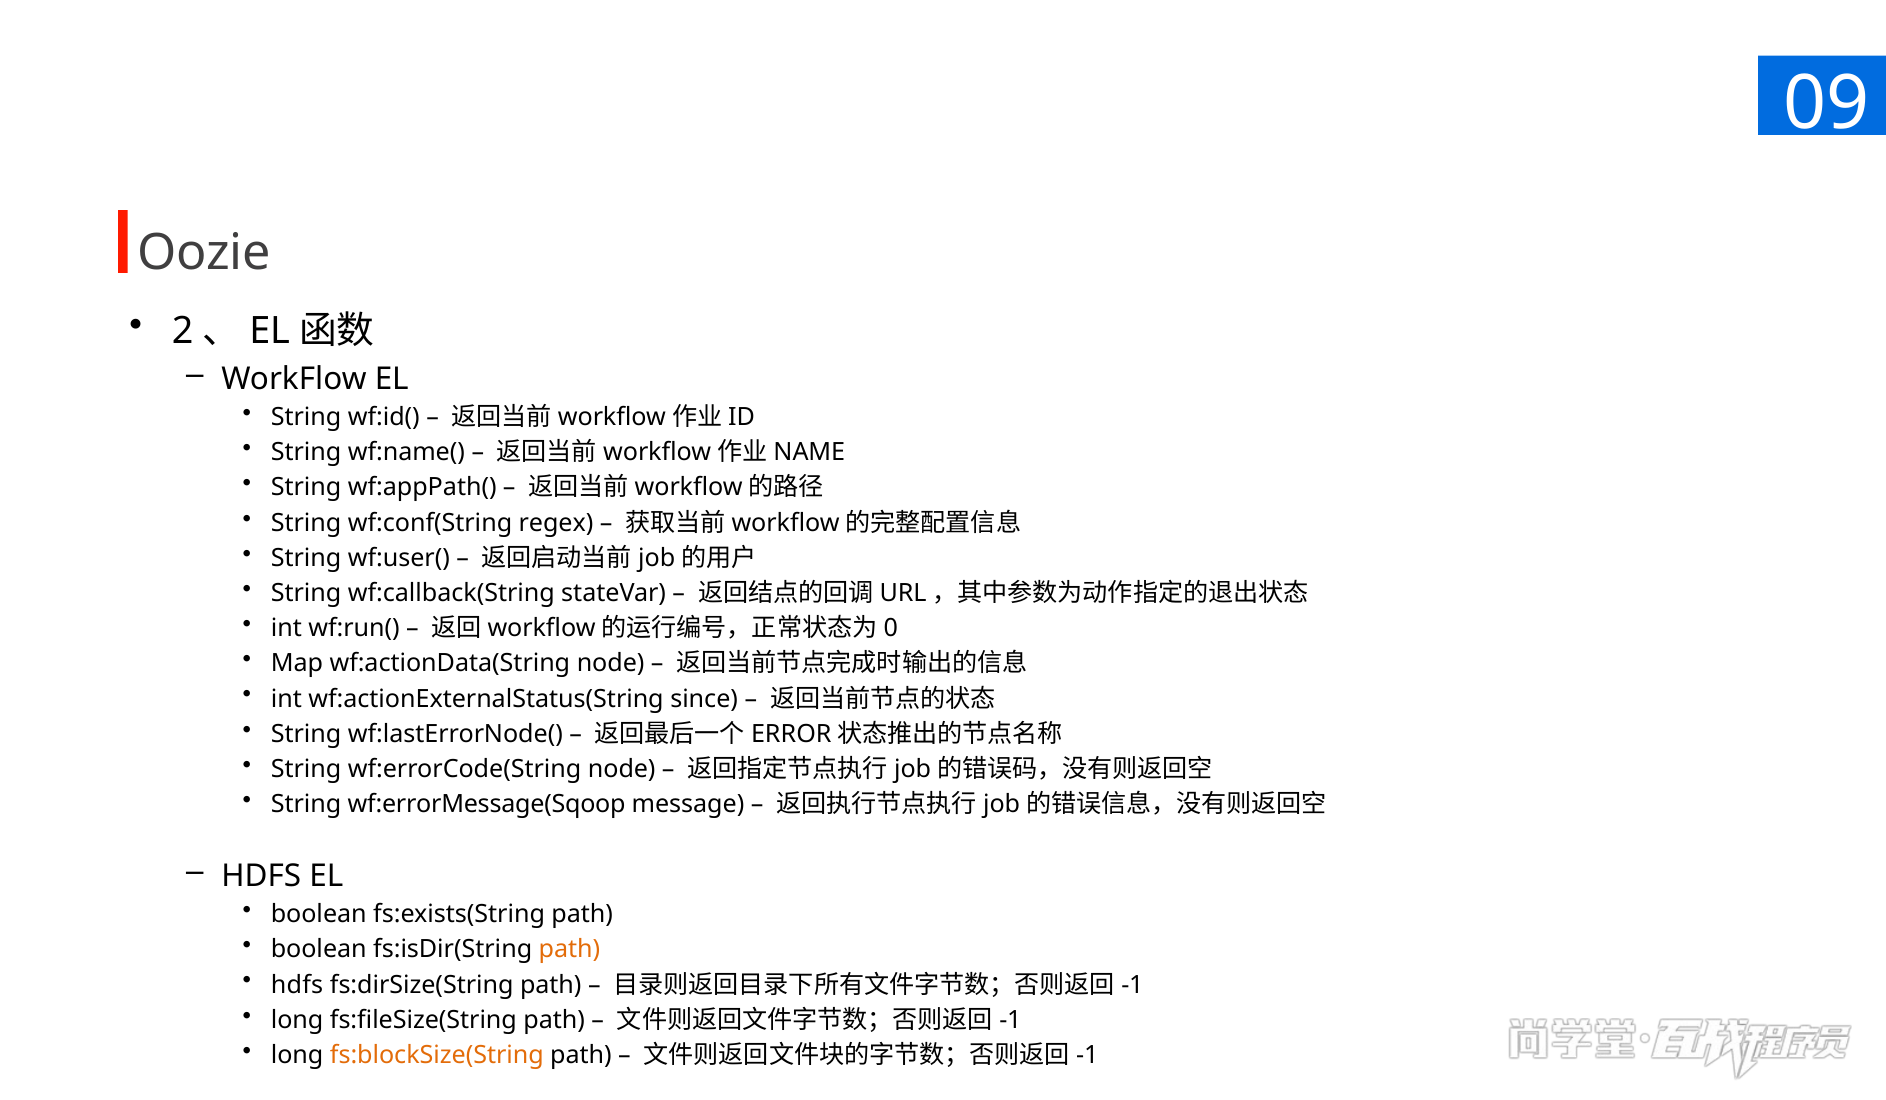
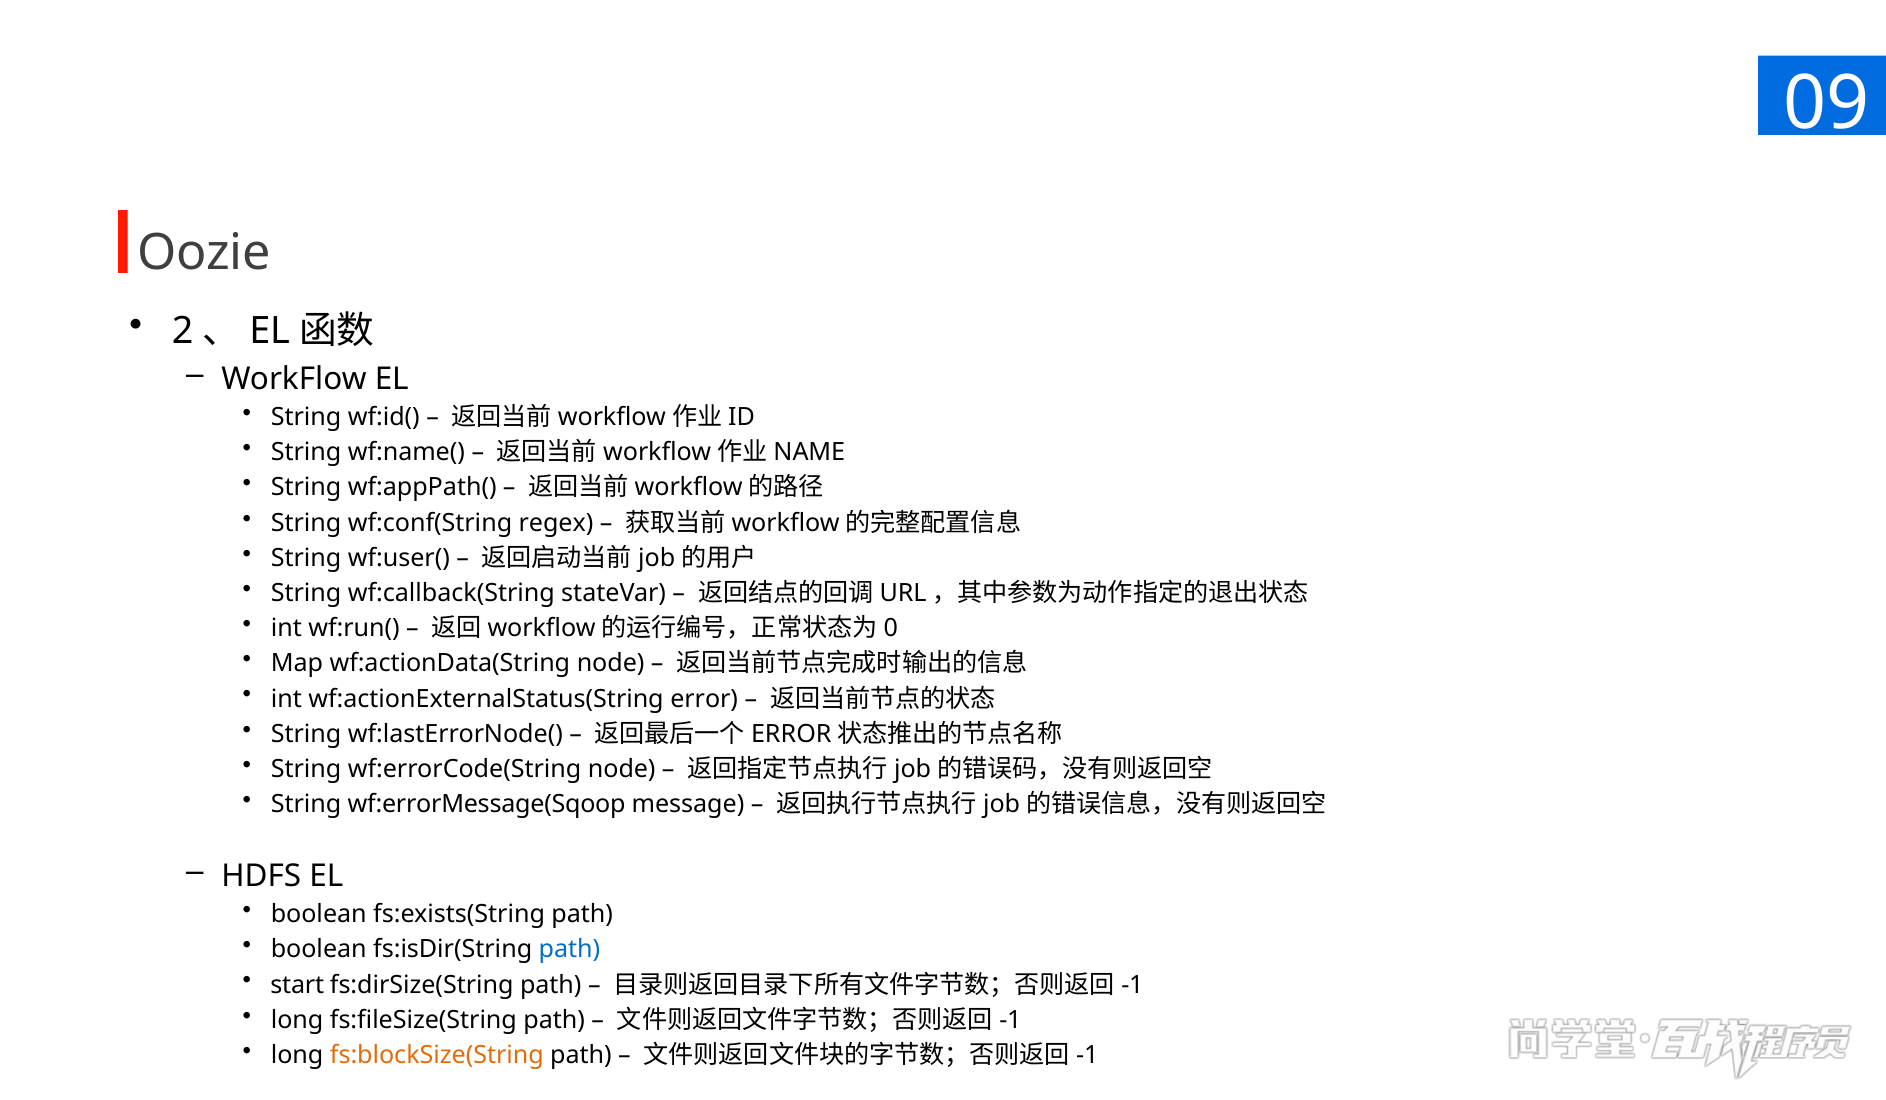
since: since -> error (704, 699)
path colour: orange -> blue (569, 950)
hdfs: hdfs -> start (297, 985)
